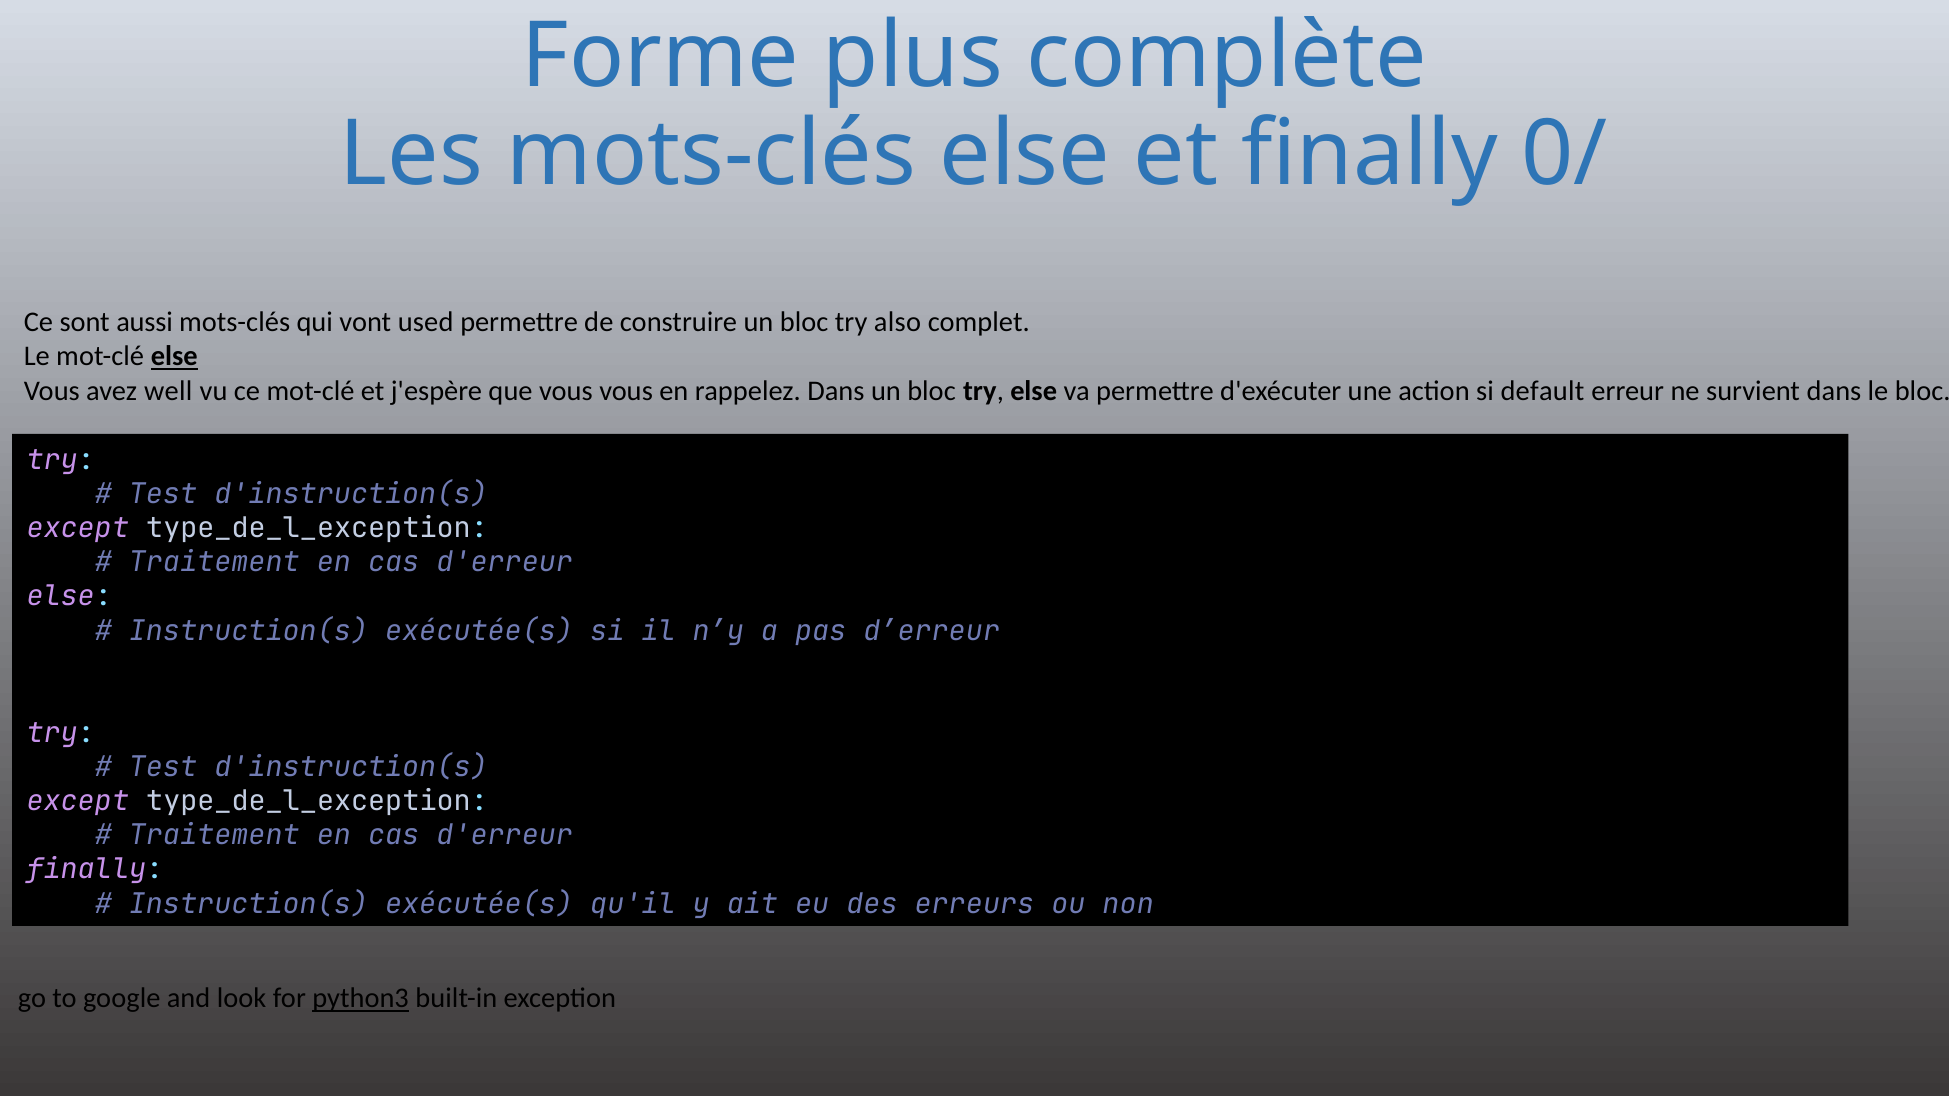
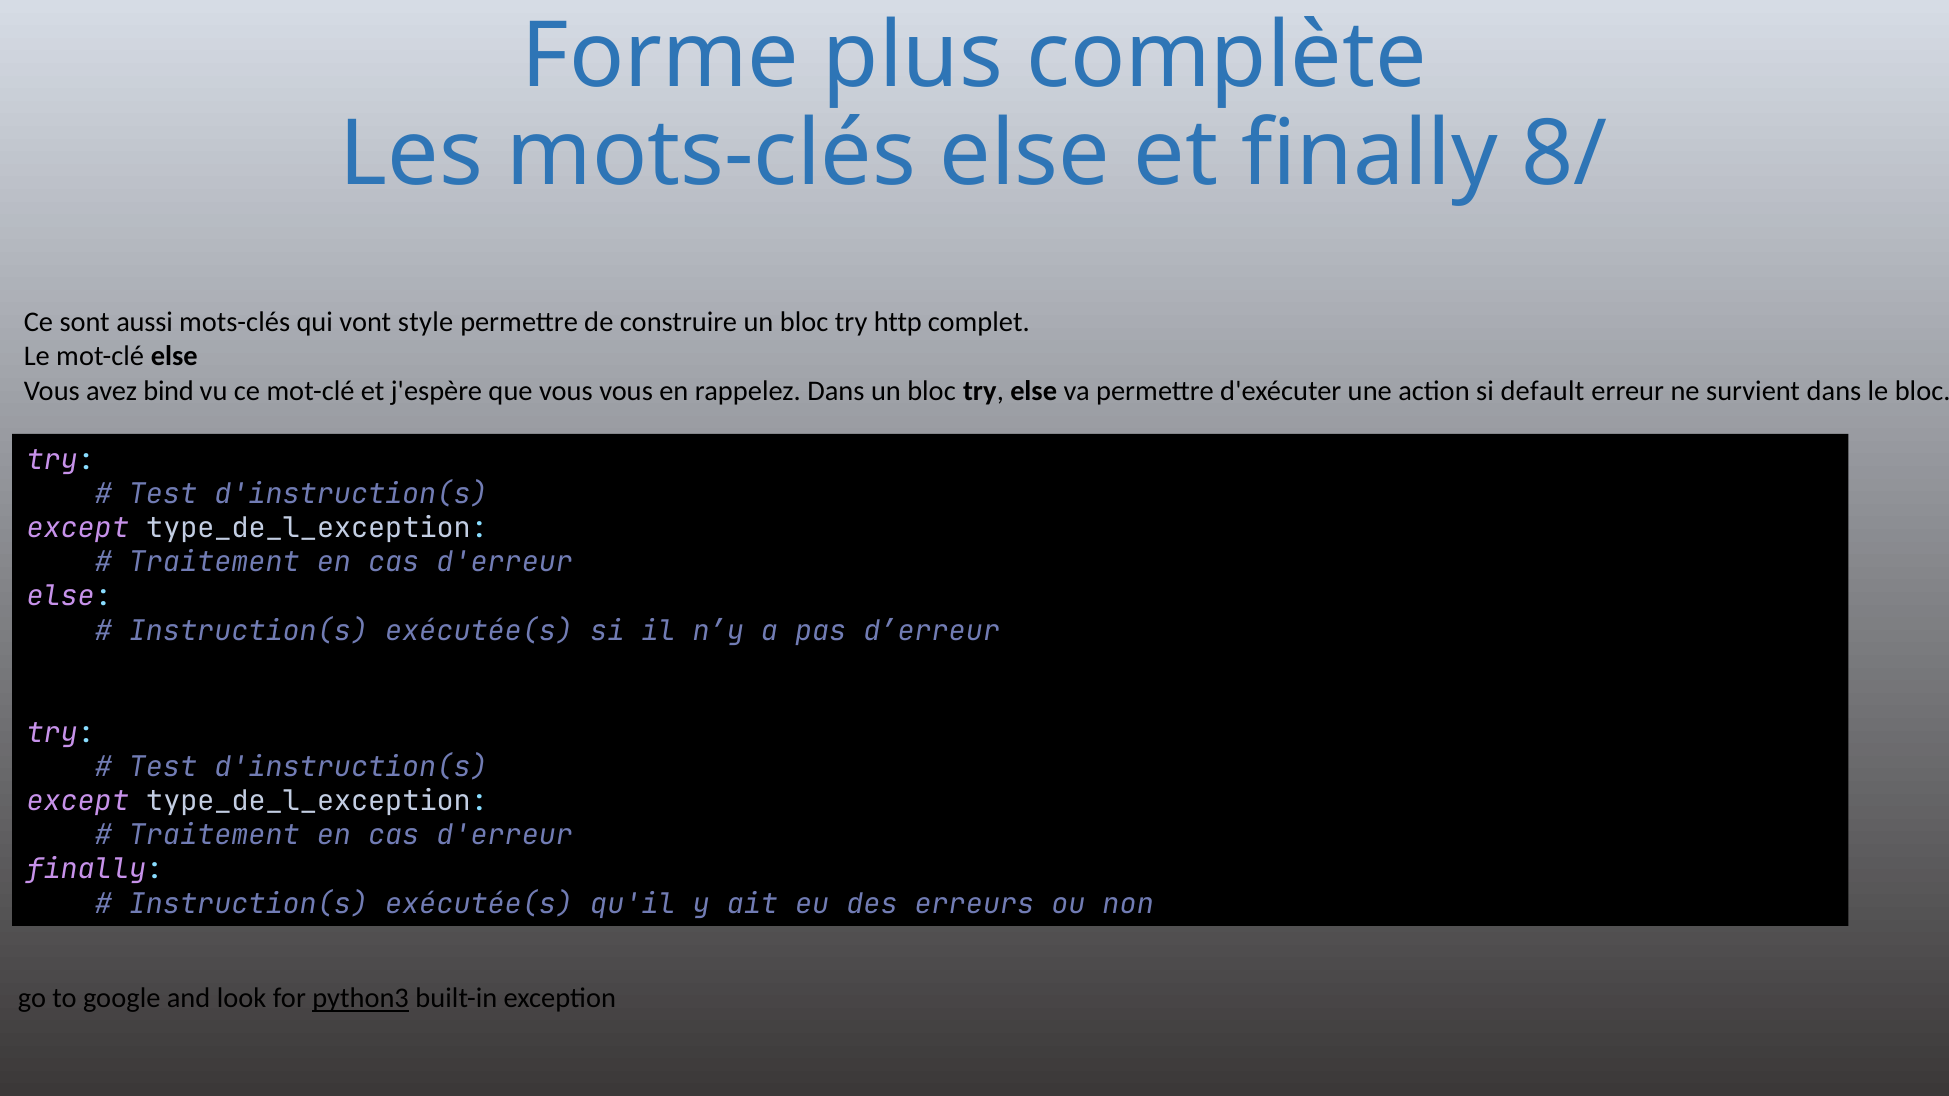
0/: 0/ -> 8/ (1565, 155)
used: used -> style (426, 323)
also: also -> http (898, 323)
else underline: present -> none (174, 357)
well: well -> bind (169, 391)
